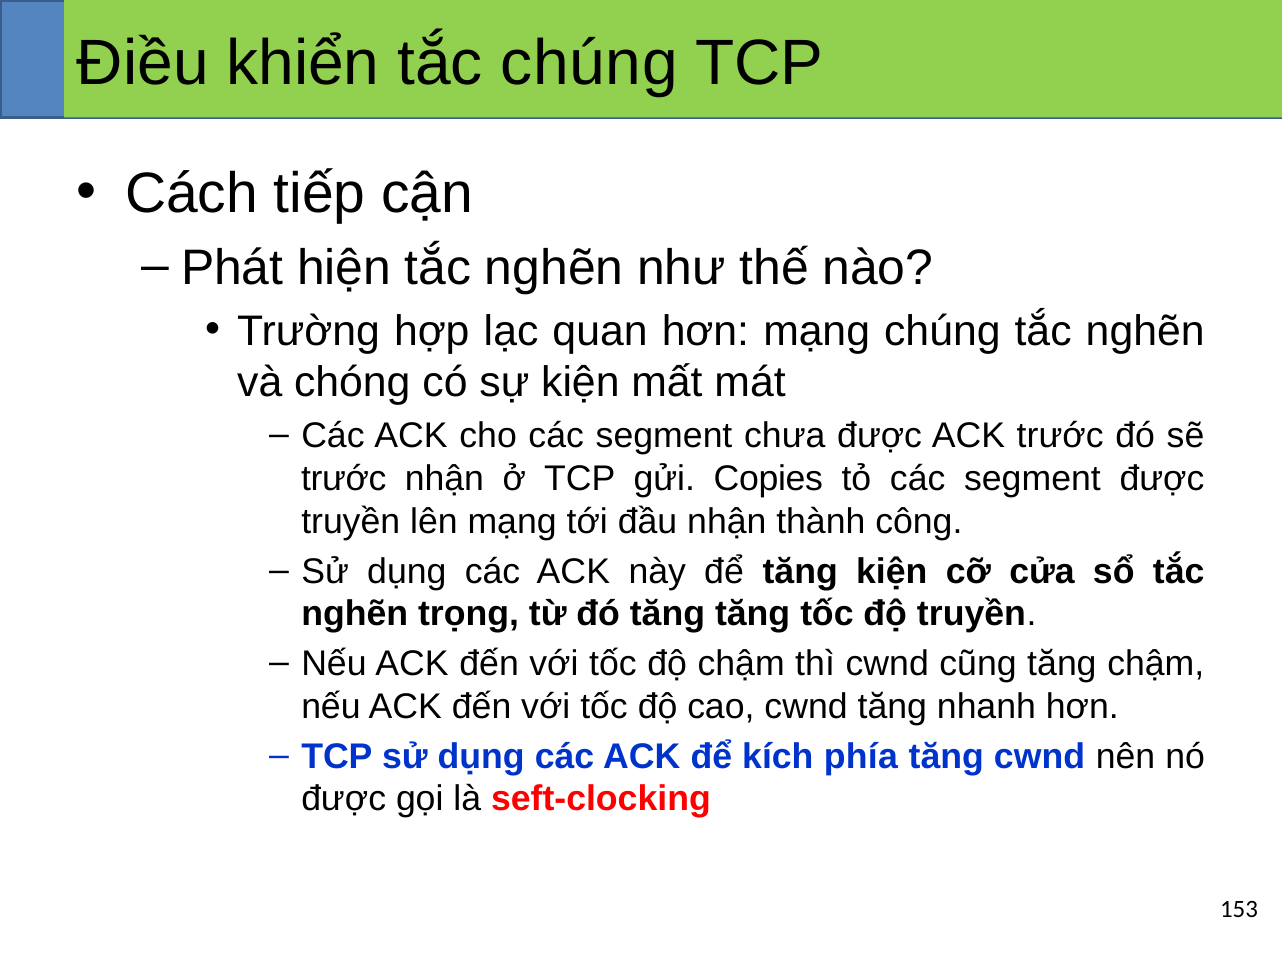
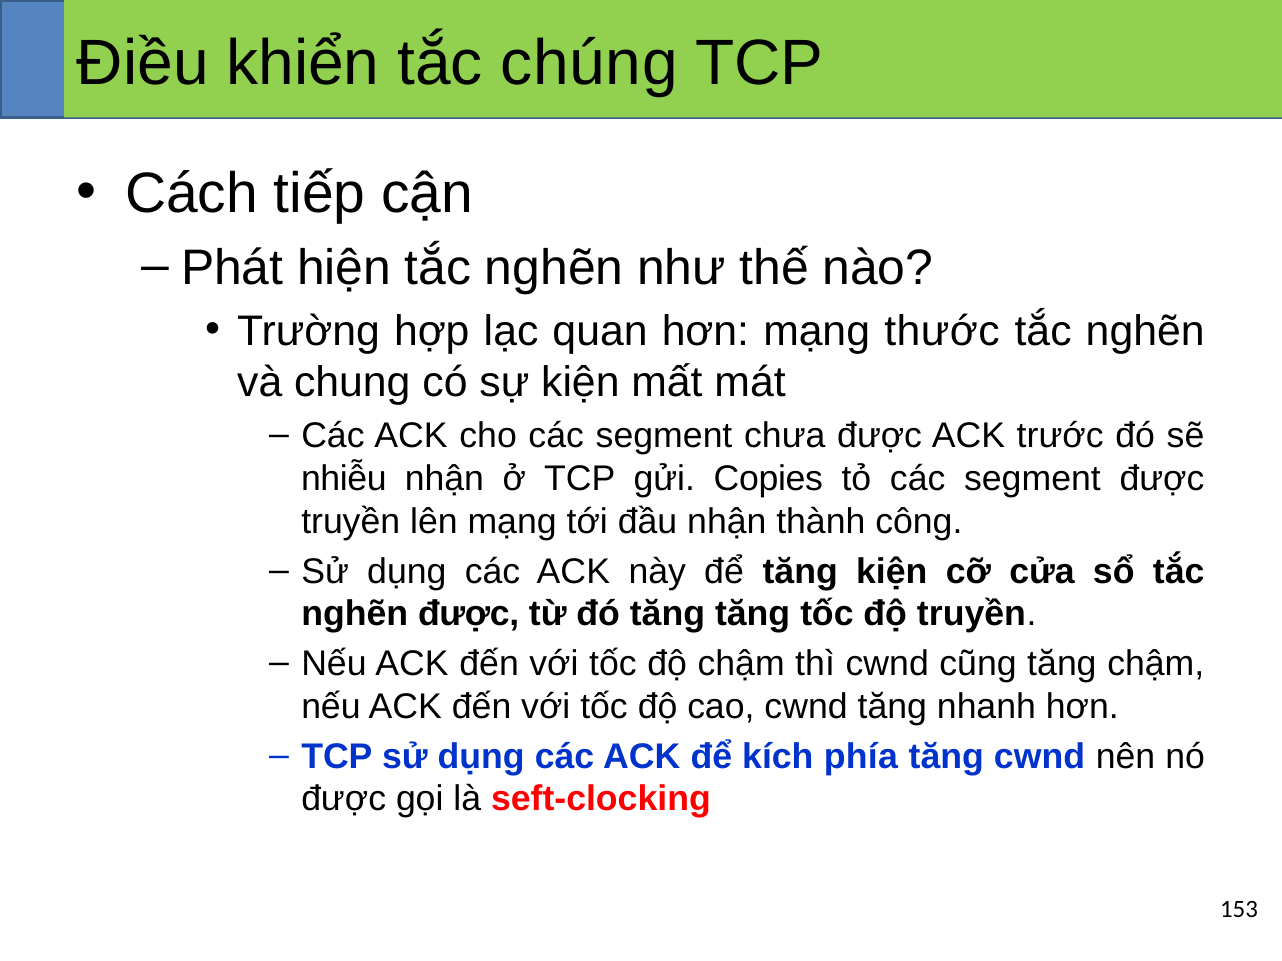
mạng chúng: chúng -> thước (942, 331)
chóng: chóng -> chung (352, 383)
trước: trước -> nhiễu (344, 479)
nghẽn trọng: trọng -> được (469, 614)
